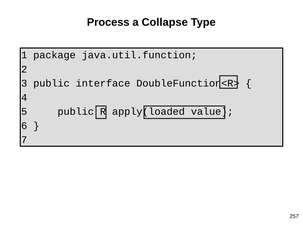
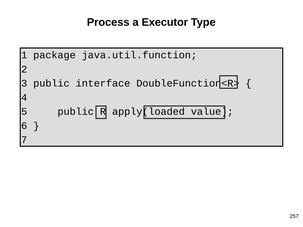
Collapse: Collapse -> Executor (165, 22)
